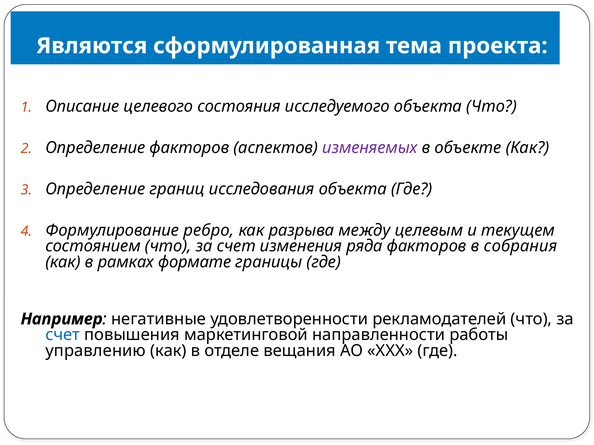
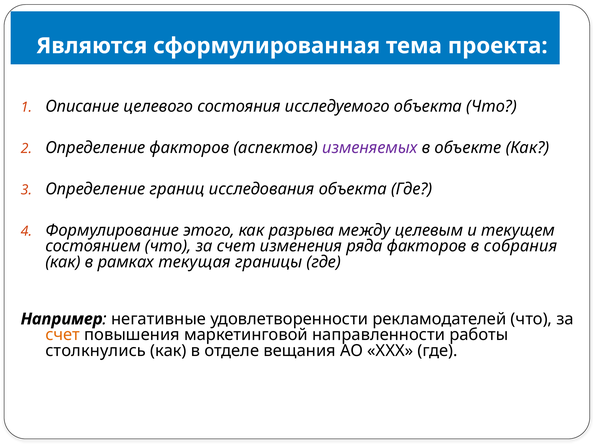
ребро: ребро -> этого (209, 230)
формате: формате -> текущая (195, 262)
счет colour: blue -> orange (63, 335)
управлению: управлению -> столкнулись (96, 351)
